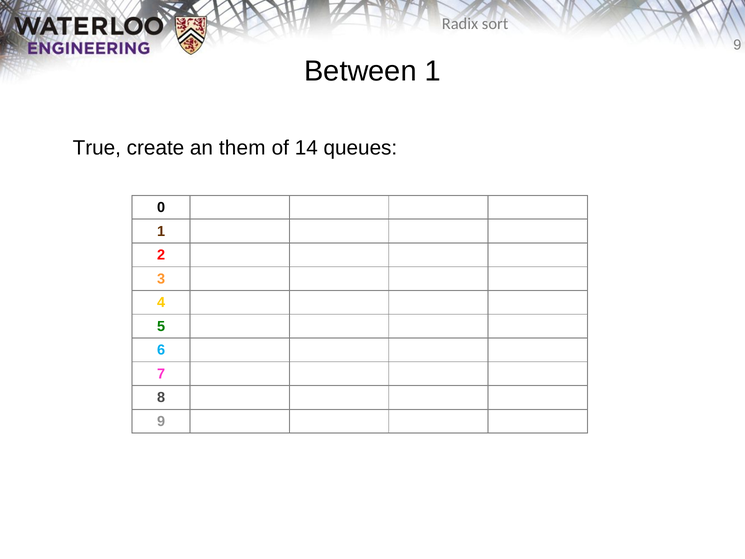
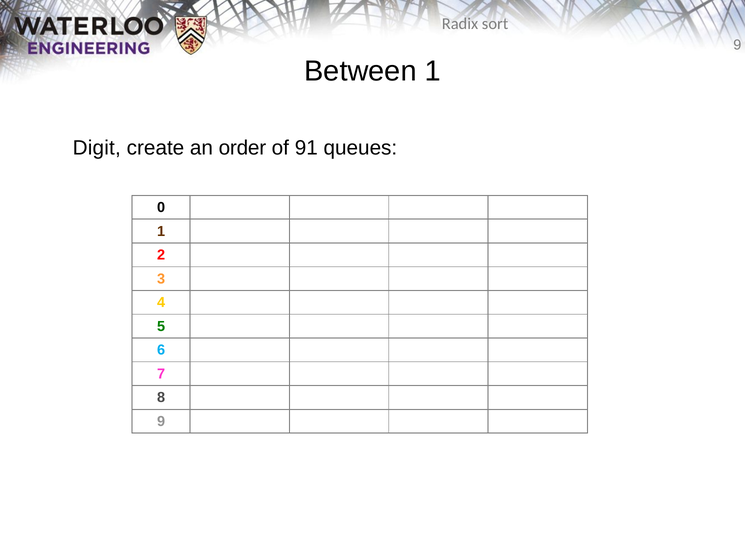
True: True -> Digit (97, 148)
them: them -> order (242, 148)
14: 14 -> 91 (306, 148)
